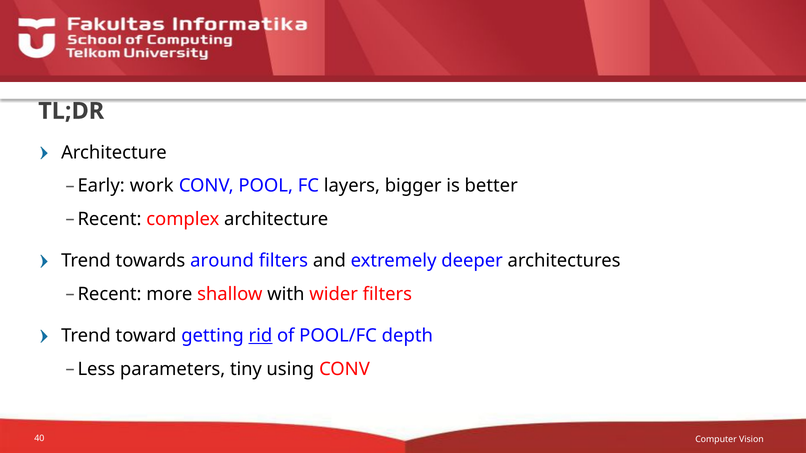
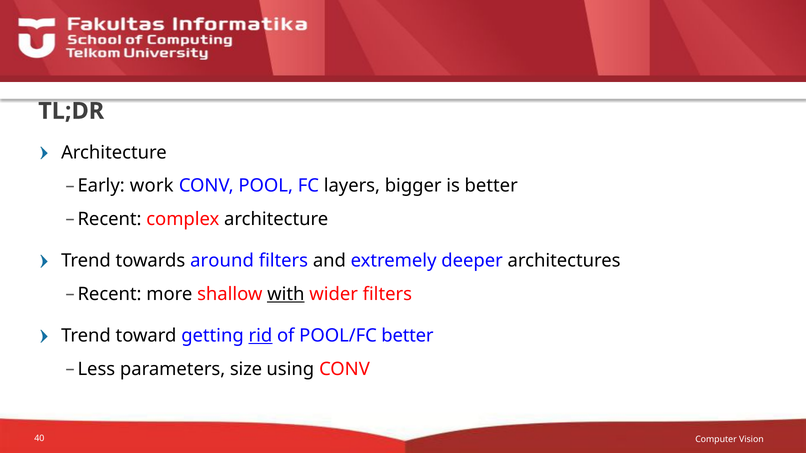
with underline: none -> present (286, 294)
POOL/FC depth: depth -> better (407, 336)
tiny: tiny -> size (246, 369)
